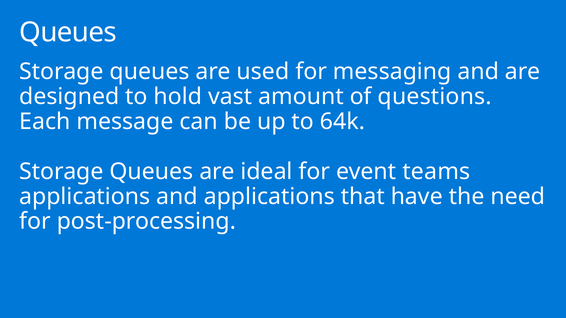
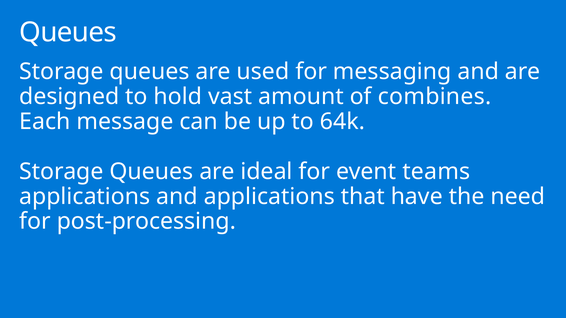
questions: questions -> combines (435, 97)
